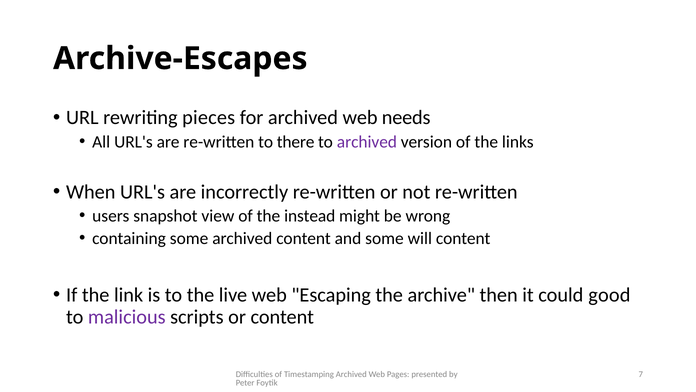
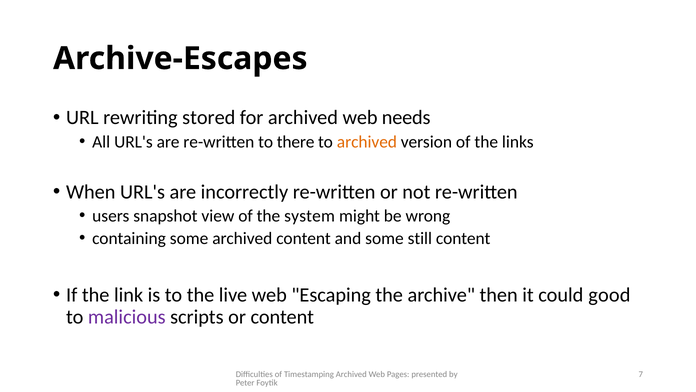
pieces: pieces -> stored (209, 118)
archived colour: purple -> orange (367, 142)
instead: instead -> system (310, 216)
will: will -> still (420, 238)
